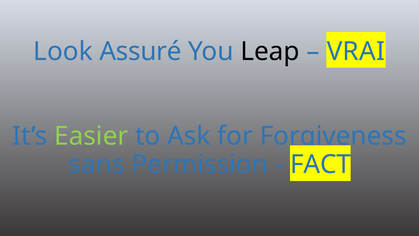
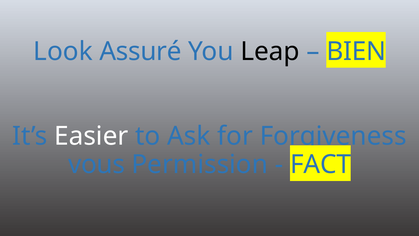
VRAI: VRAI -> BIEN (356, 51)
Easier colour: light green -> white (91, 136)
sans: sans -> vous (97, 164)
